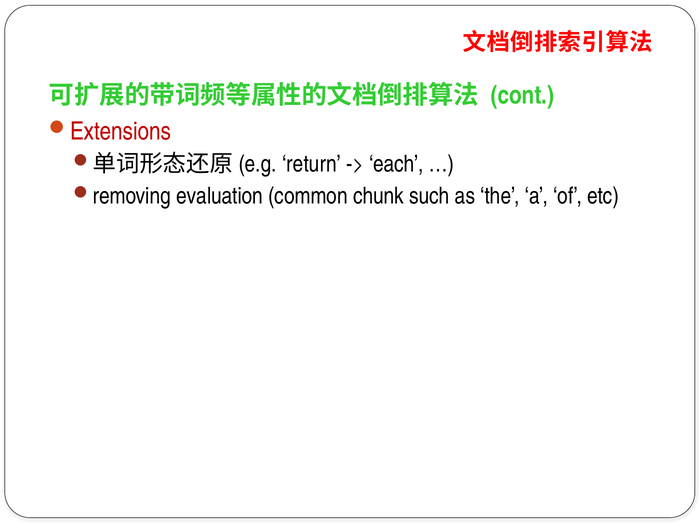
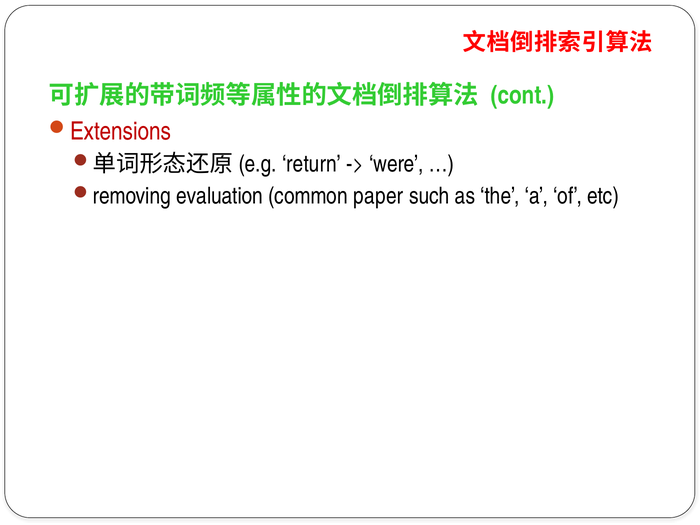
each: each -> were (397, 164)
chunk: chunk -> paper (378, 196)
